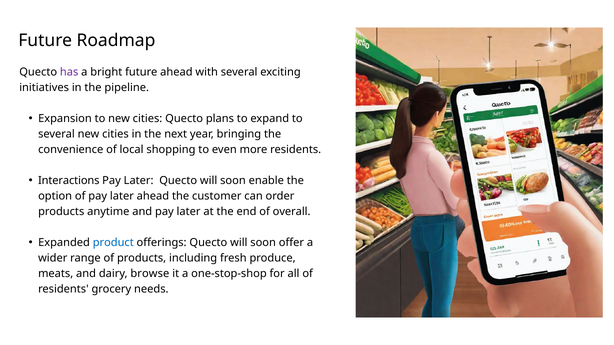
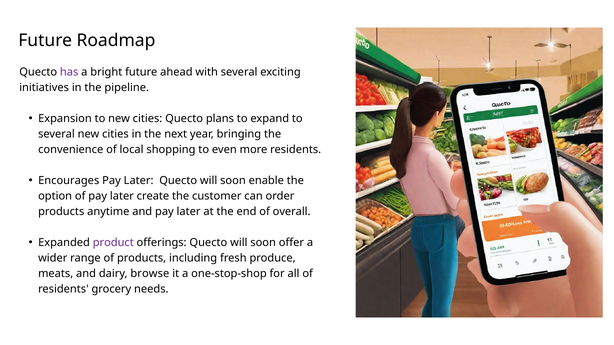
Interactions: Interactions -> Encourages (69, 181)
later ahead: ahead -> create (153, 196)
product colour: blue -> purple (113, 243)
